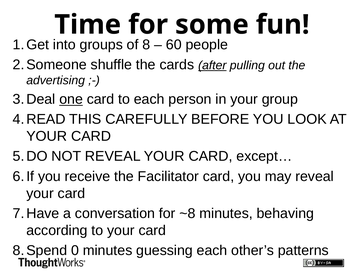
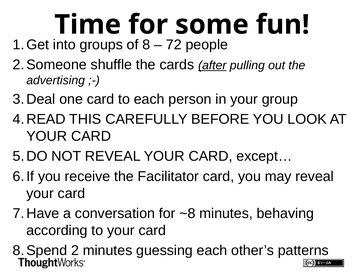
60: 60 -> 72 (174, 45)
one underline: present -> none (71, 99)
0: 0 -> 2 (75, 250)
